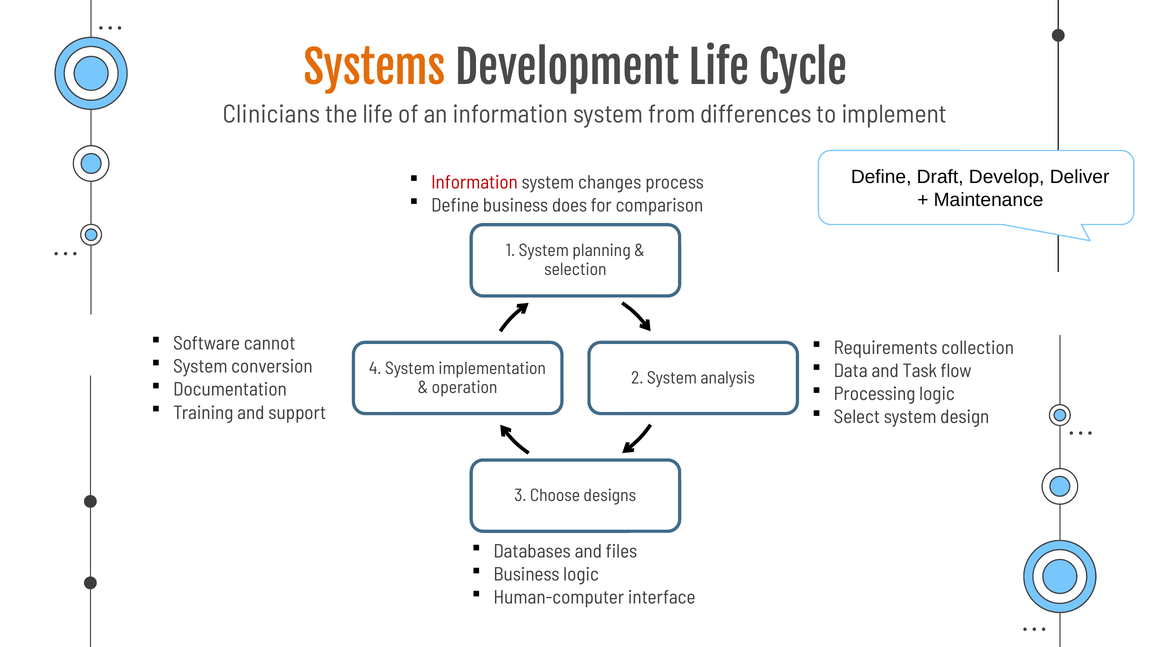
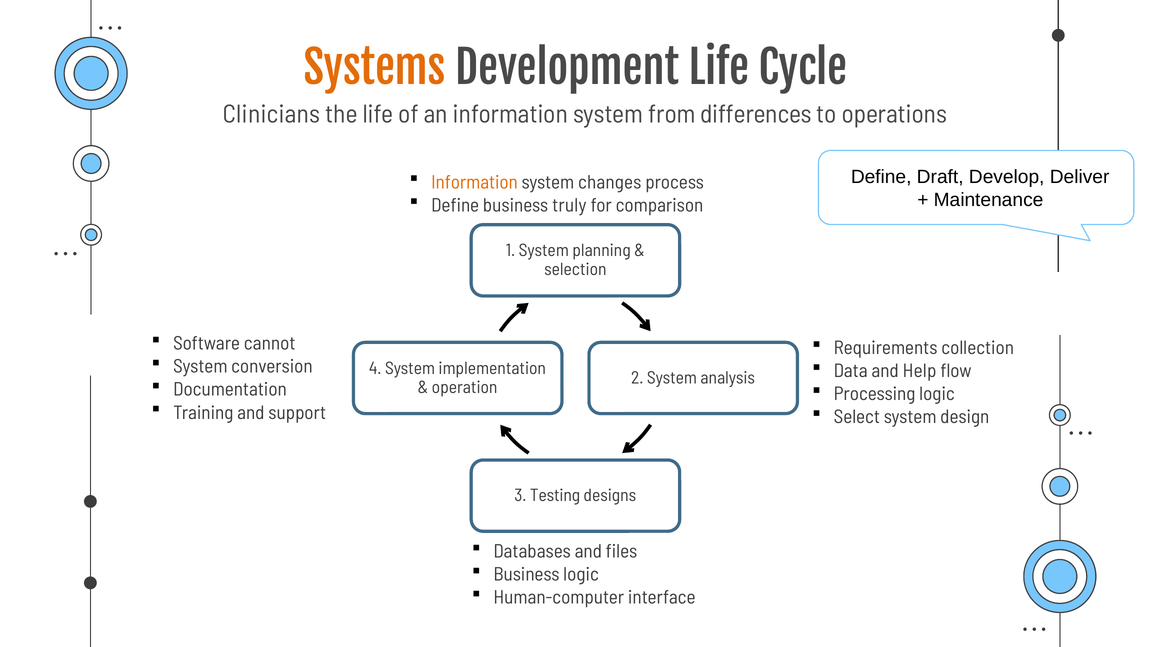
implement: implement -> operations (894, 115)
Information colour: red -> orange (474, 182)
does: does -> truly (569, 205)
Task: Task -> Help (920, 371)
Choose: Choose -> Testing (555, 496)
